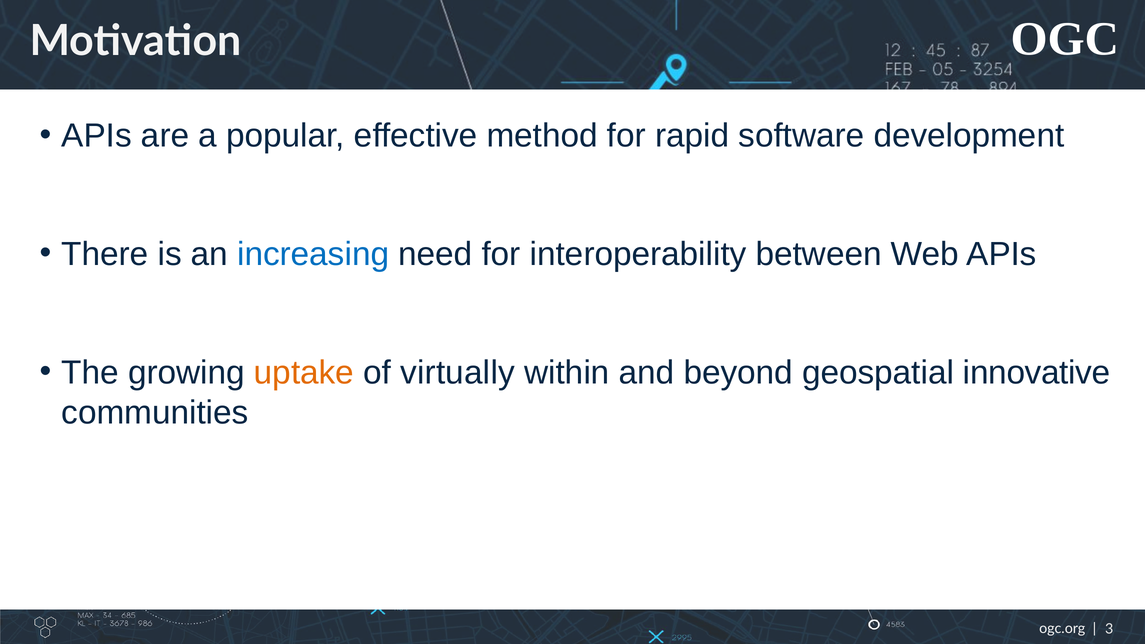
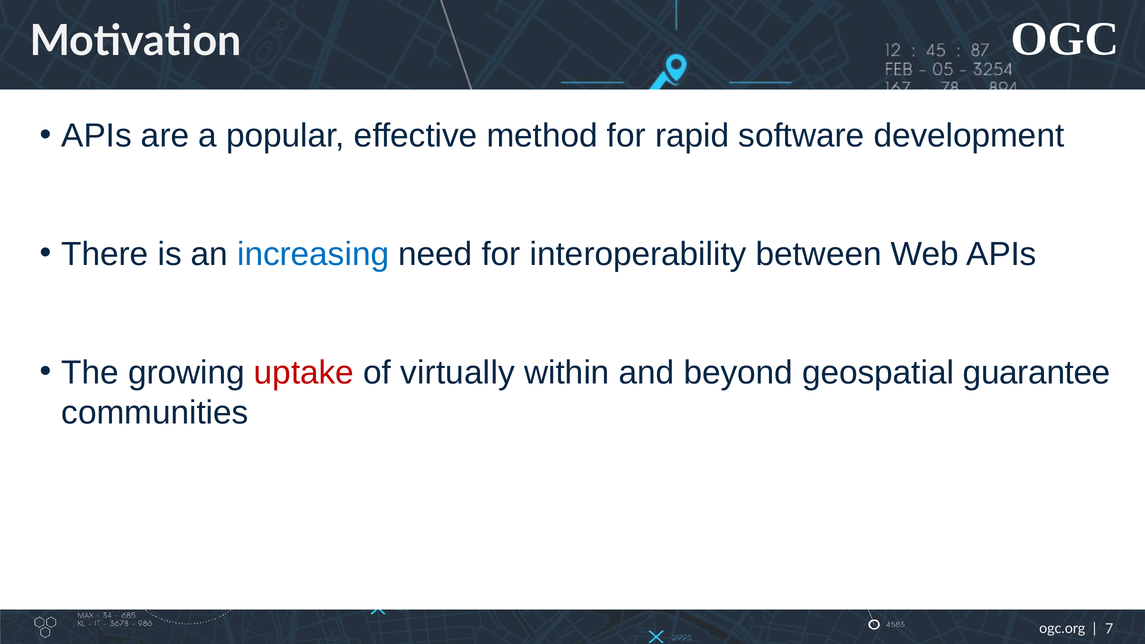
uptake colour: orange -> red (304, 373)
innovative: innovative -> guarantee (1037, 373)
3: 3 -> 7 (1109, 629)
